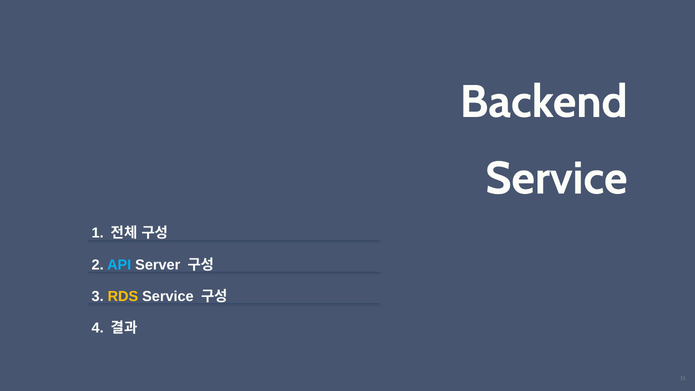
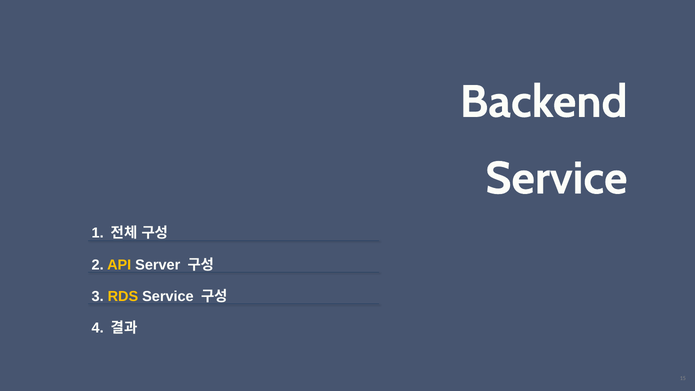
API colour: light blue -> yellow (119, 265)
